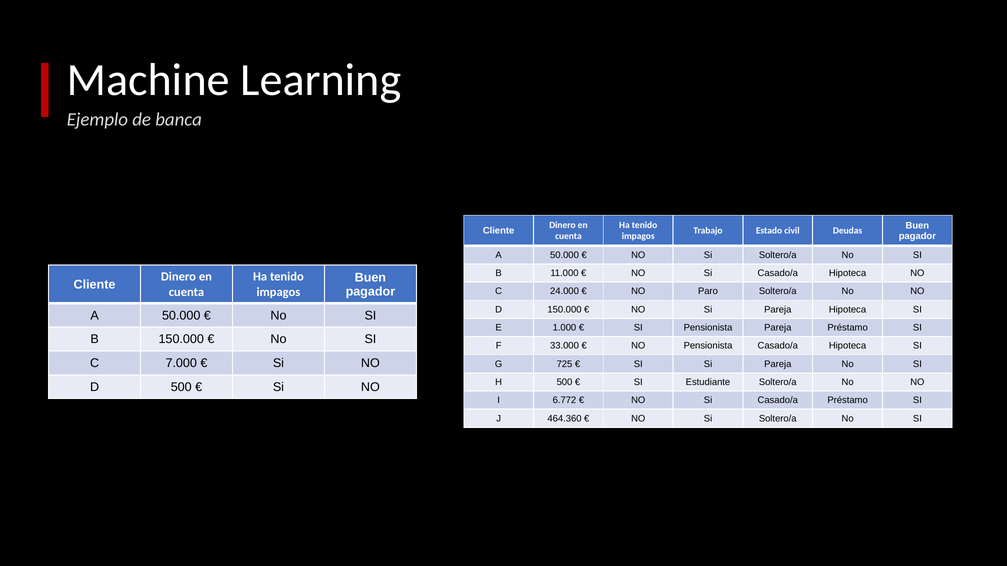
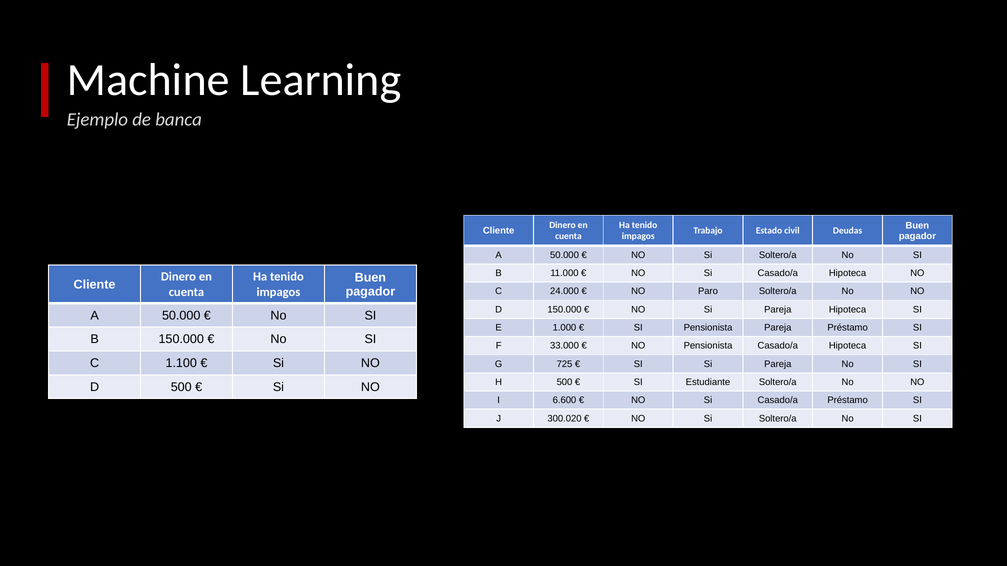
7.000: 7.000 -> 1.100 (181, 363)
6.772: 6.772 -> 6.600 (564, 401)
464.360: 464.360 -> 300.020 (565, 419)
